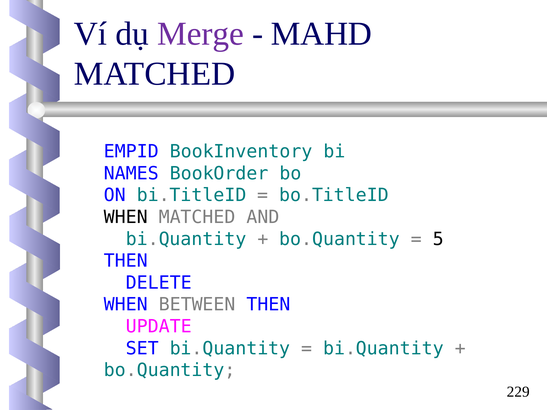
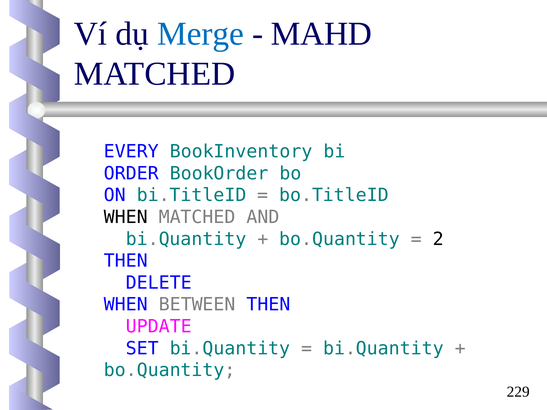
Merge colour: purple -> blue (201, 34)
EMPID: EMPID -> EVERY (131, 152)
NAMES: NAMES -> ORDER (131, 174)
5: 5 -> 2 (438, 239)
